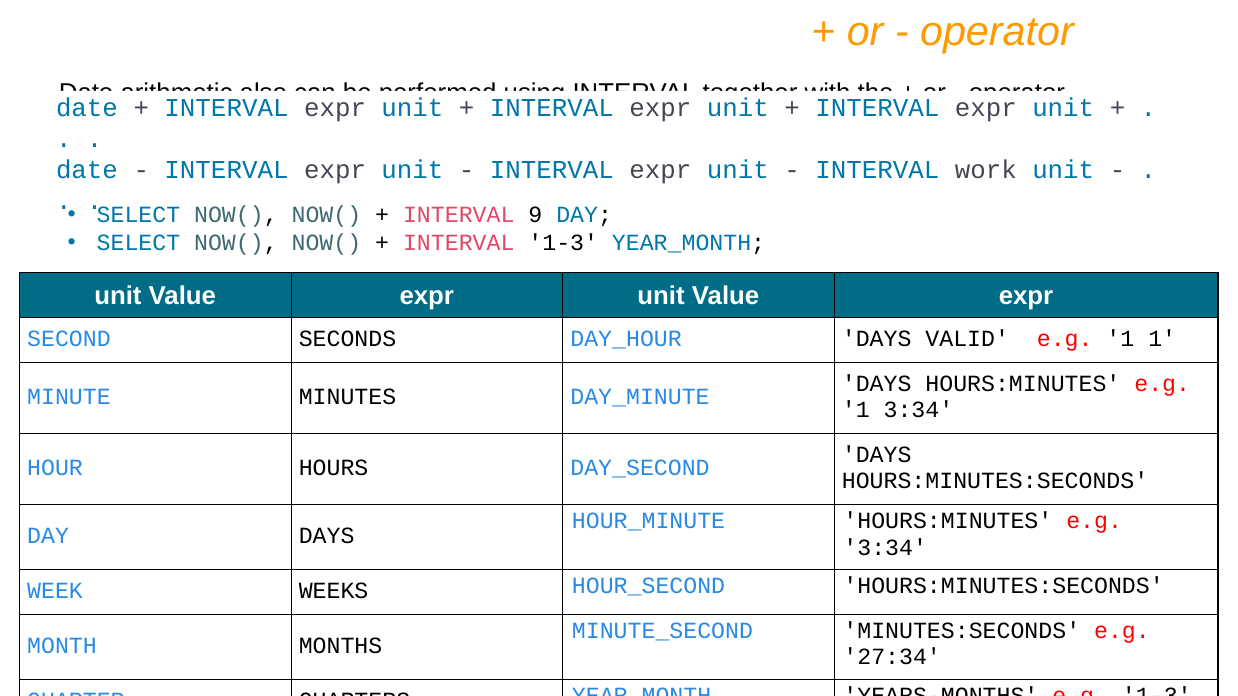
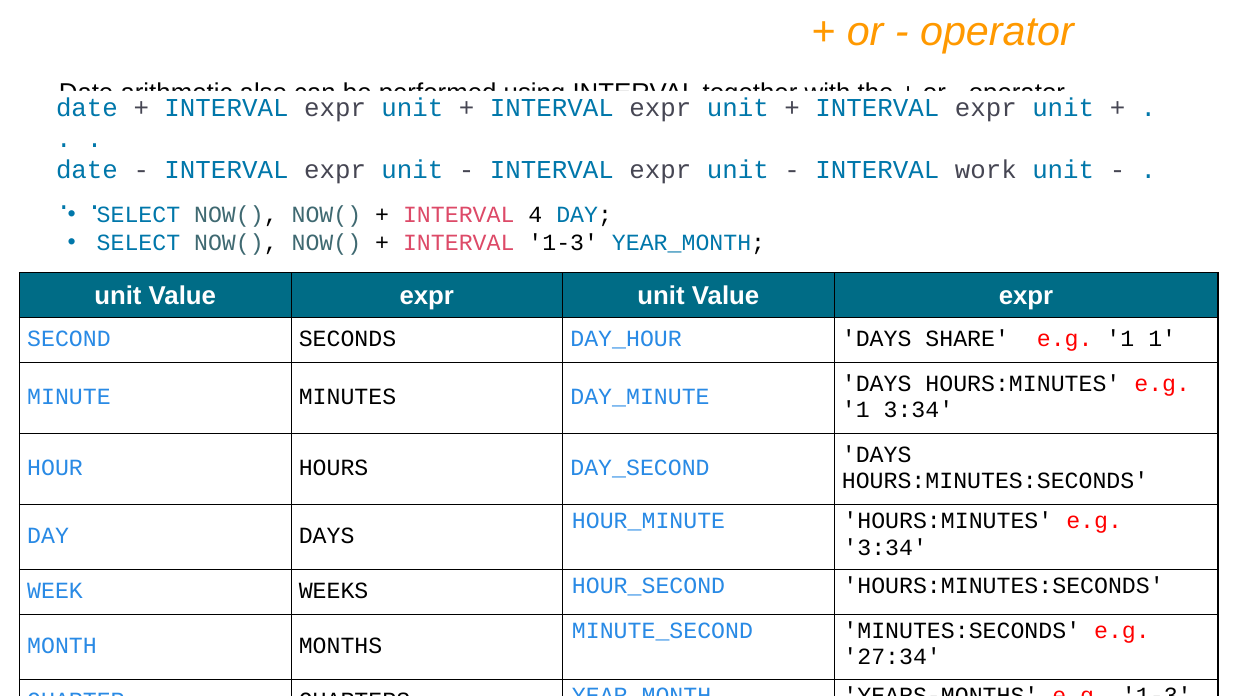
9: 9 -> 4 (535, 215)
VALID: VALID -> SHARE (967, 339)
